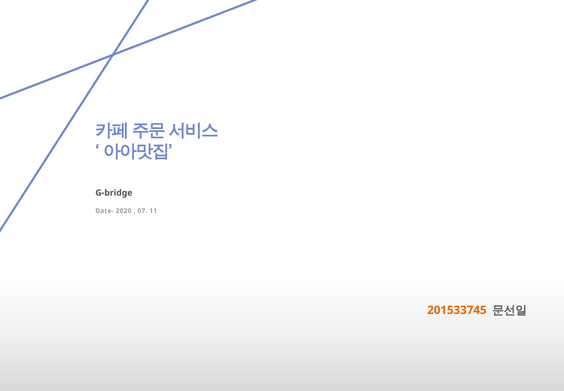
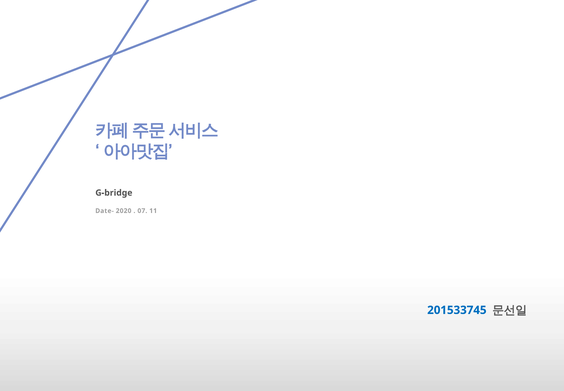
201533745 colour: orange -> blue (457, 310)
